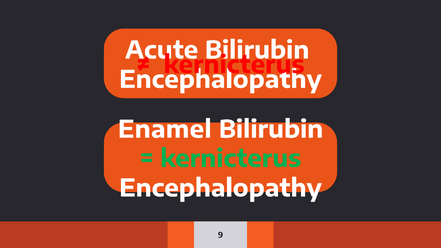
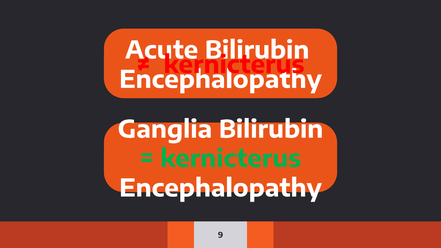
Enamel: Enamel -> Ganglia (165, 130)
